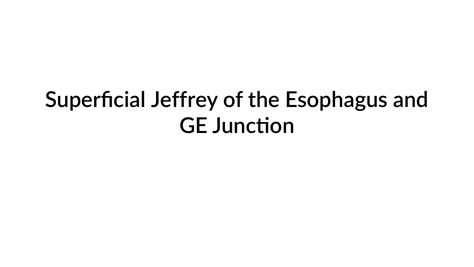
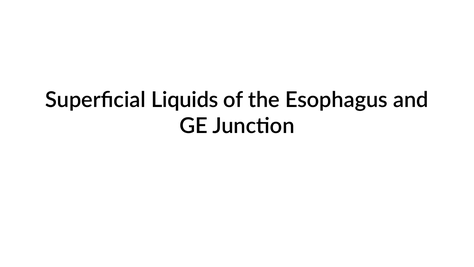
Jeffrey: Jeffrey -> Liquids (185, 100)
